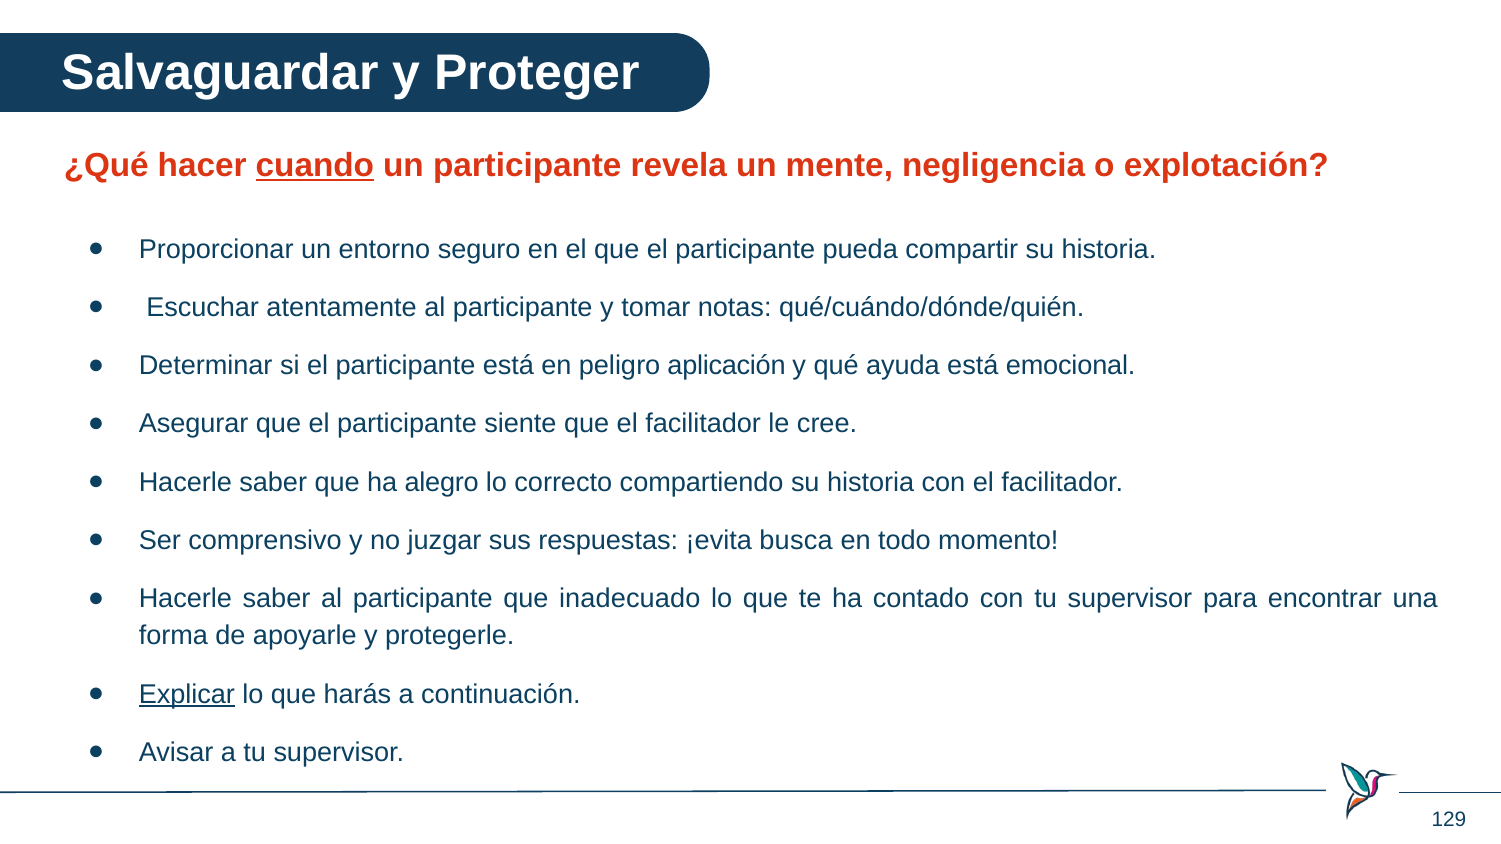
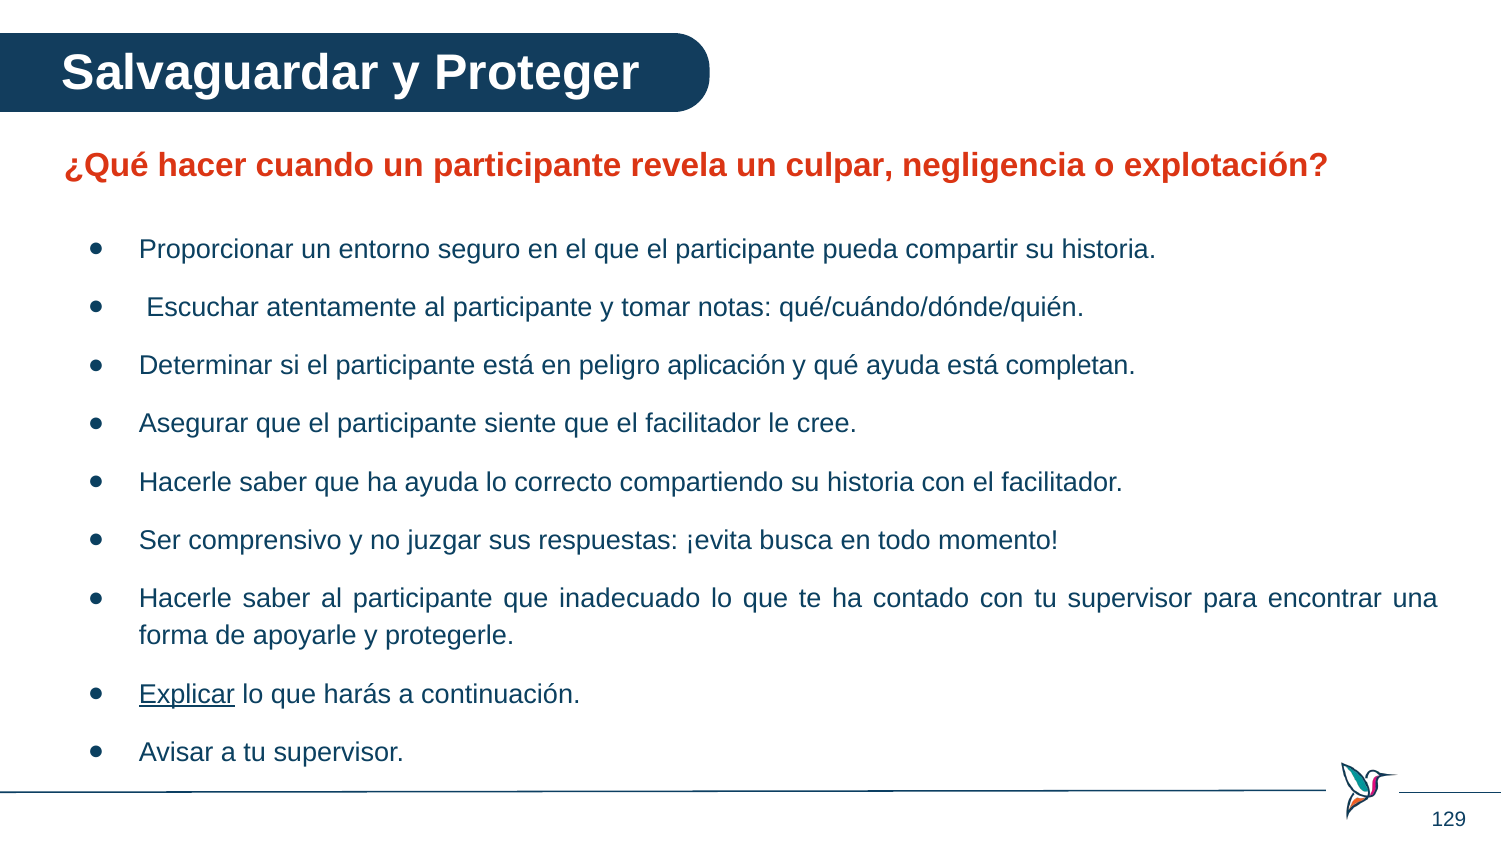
cuando underline: present -> none (315, 165)
mente: mente -> culpar (839, 165)
emocional: emocional -> completan (1071, 366)
ha alegro: alegro -> ayuda (442, 482)
